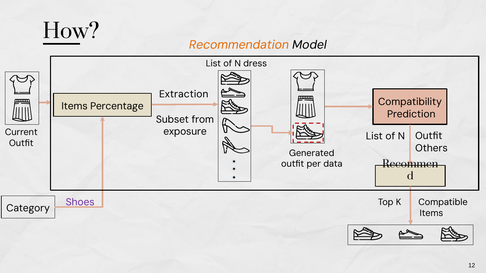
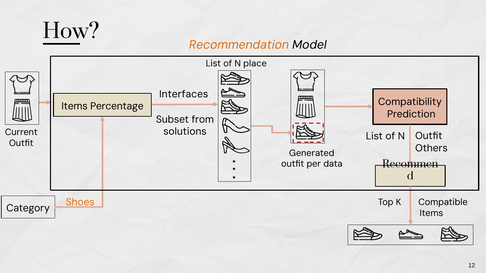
dress: dress -> place (255, 64)
Extraction: Extraction -> Interfaces (184, 94)
exposure: exposure -> solutions (185, 132)
Shoes colour: purple -> orange (80, 202)
